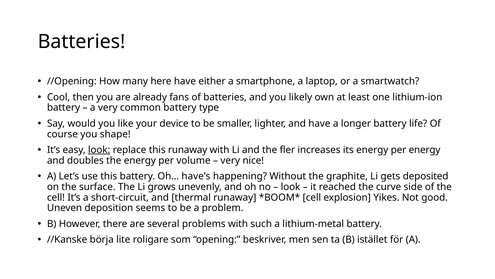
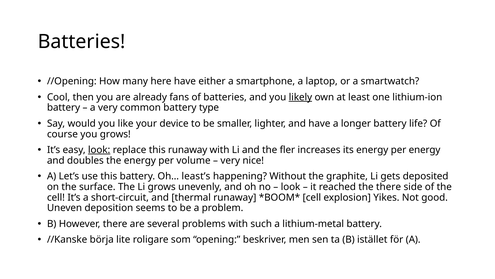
likely underline: none -> present (300, 97)
you shape: shape -> grows (115, 134)
have’s: have’s -> least’s (196, 176)
the curve: curve -> there (389, 186)
